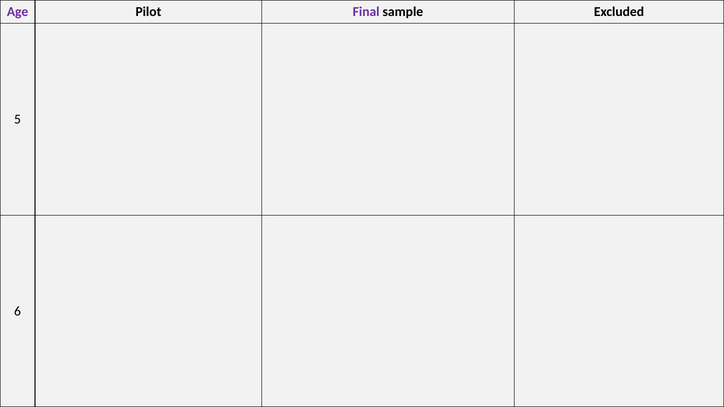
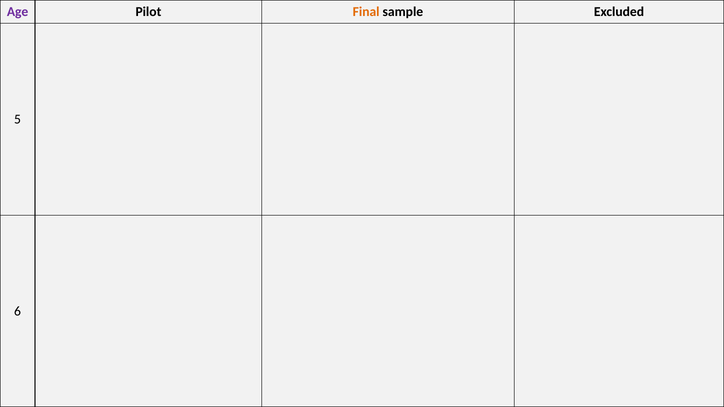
Final colour: purple -> orange (366, 12)
